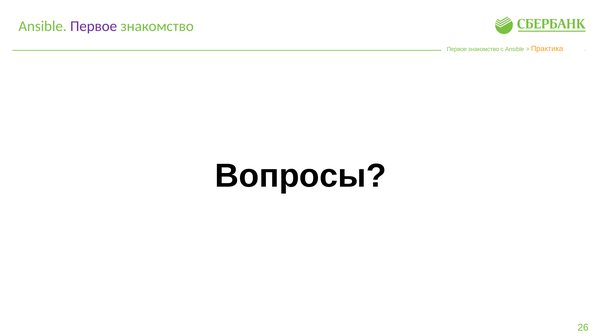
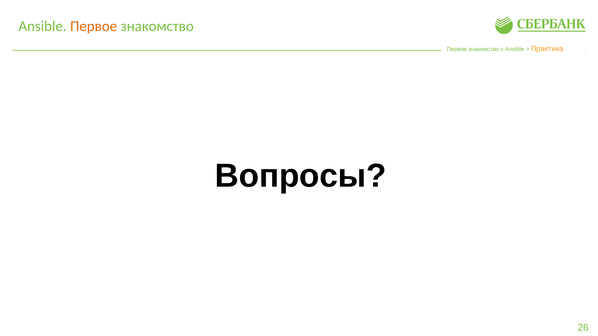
Первое colour: purple -> orange (94, 26)
